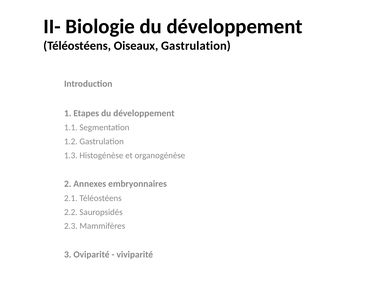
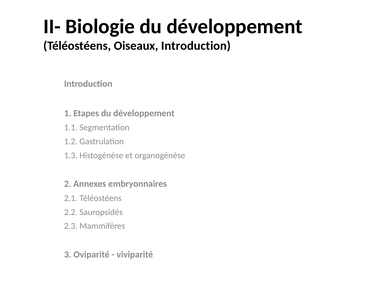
Oiseaux Gastrulation: Gastrulation -> Introduction (196, 46)
